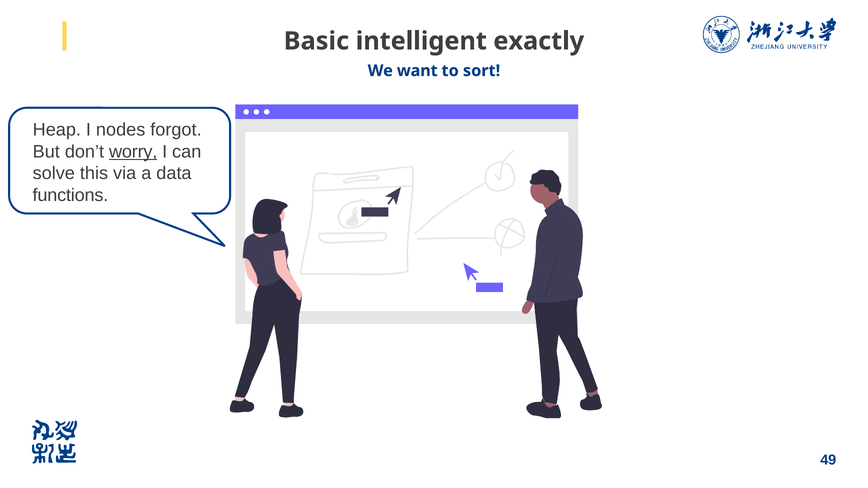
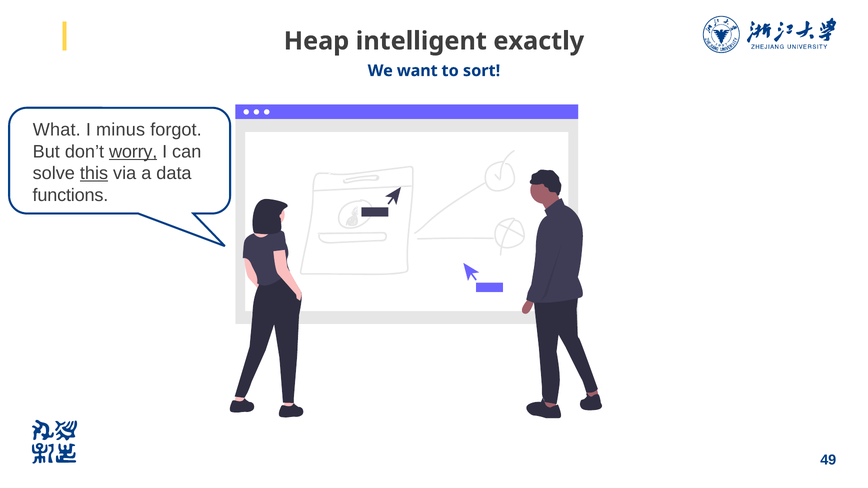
Basic: Basic -> Heap (316, 41)
Heap: Heap -> What (57, 130)
nodes: nodes -> minus (121, 130)
this underline: none -> present (94, 173)
